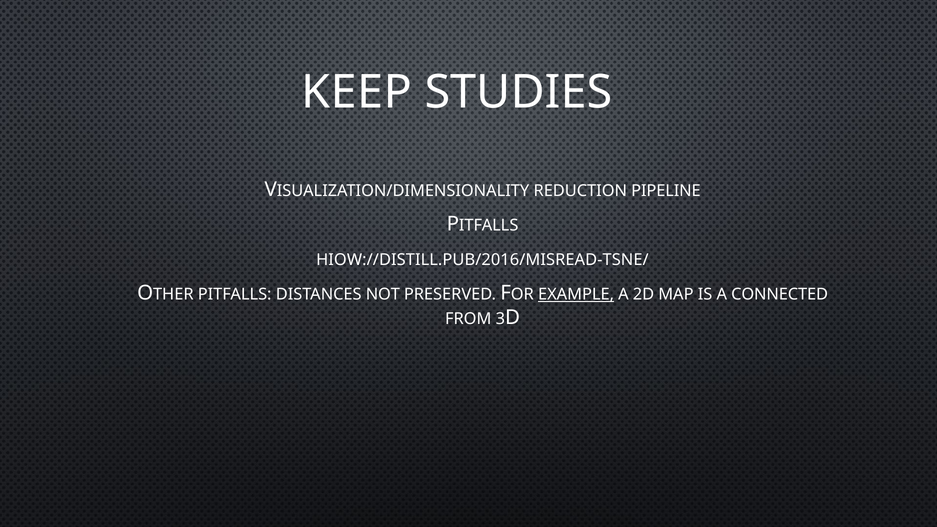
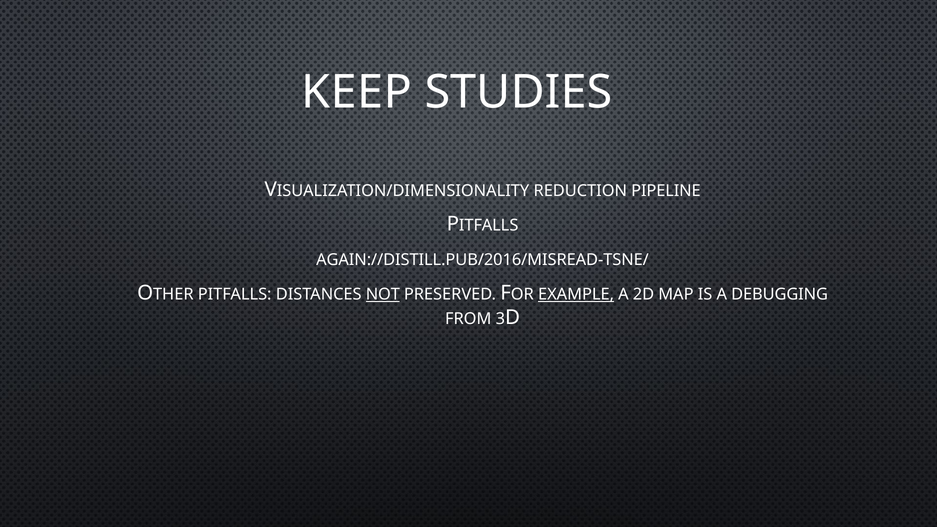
HIOW://DISTILL.PUB/2016/MISREAD-TSNE/: HIOW://DISTILL.PUB/2016/MISREAD-TSNE/ -> AGAIN://DISTILL.PUB/2016/MISREAD-TSNE/ (482, 260)
NOT underline: none -> present (383, 294)
CONNECTED: CONNECTED -> DEBUGGING (780, 294)
